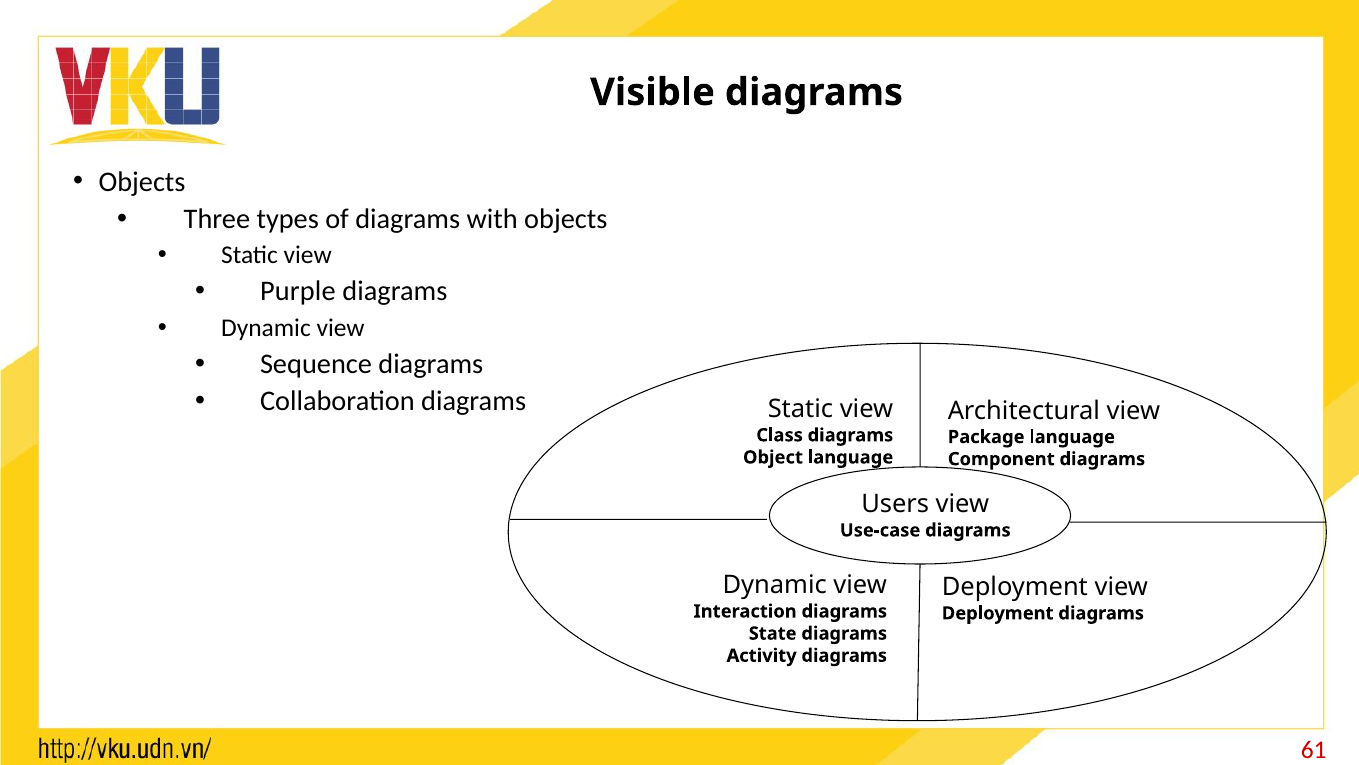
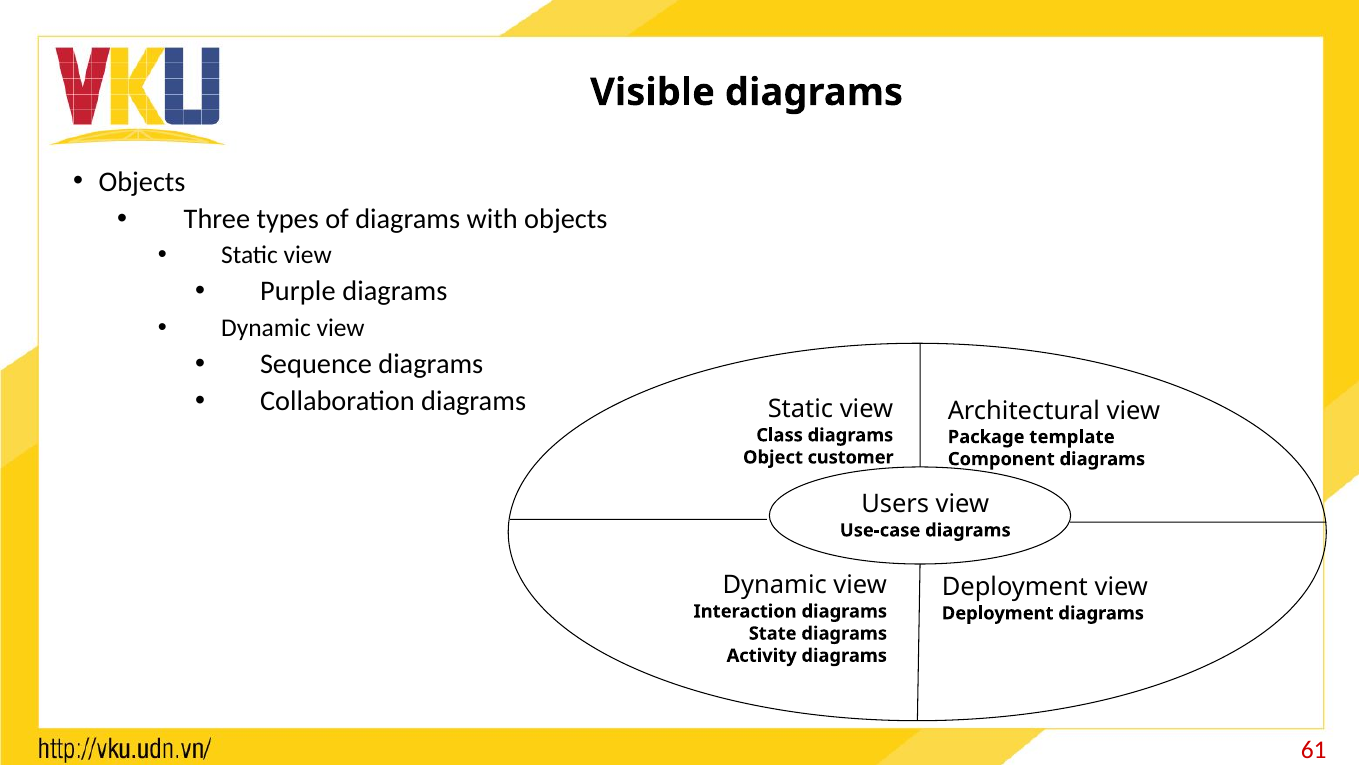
Package language: language -> template (1072, 437)
Object language: language -> customer (851, 457)
